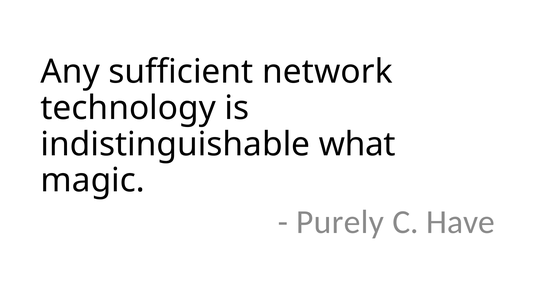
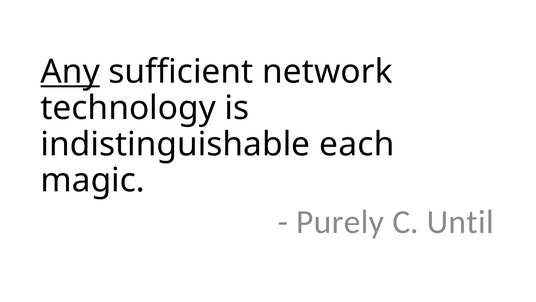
Any underline: none -> present (70, 72)
what: what -> each (357, 144)
Have: Have -> Until (460, 222)
